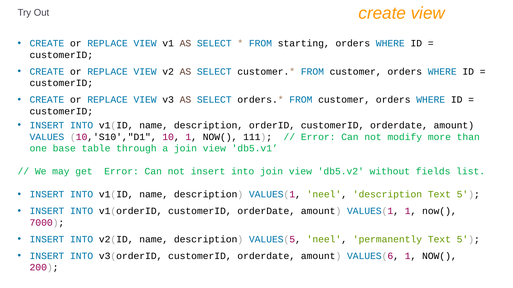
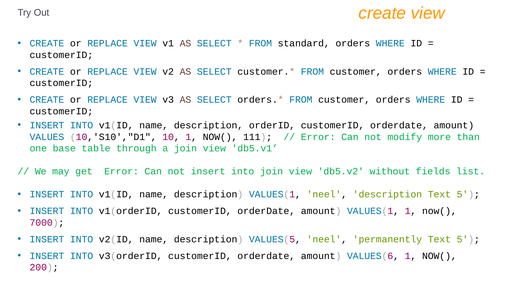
starting: starting -> standard (304, 44)
